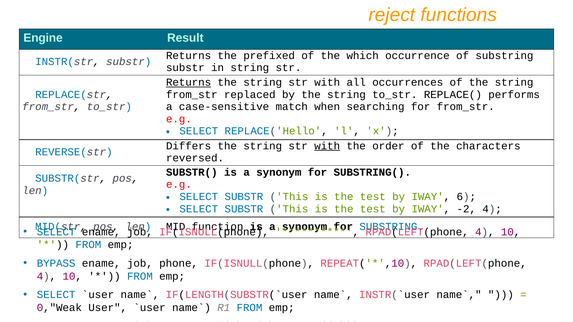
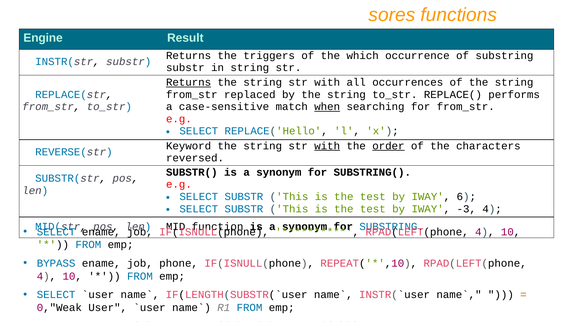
reject: reject -> sores (392, 15)
prefixed: prefixed -> triggers (269, 56)
when underline: none -> present (327, 107)
Differs: Differs -> Keyword (189, 146)
order underline: none -> present (388, 146)
-2: -2 -> -3 (466, 209)
